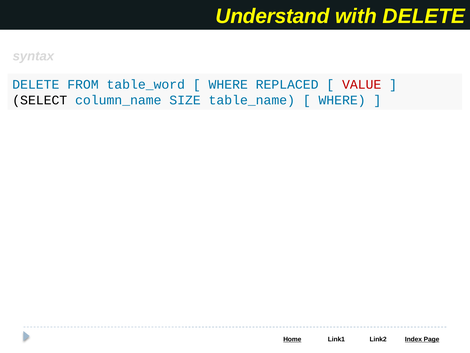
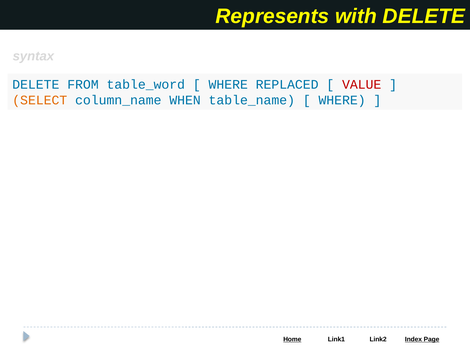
Understand: Understand -> Represents (272, 16)
SELECT colour: black -> orange (40, 100)
SIZE: SIZE -> WHEN (185, 100)
